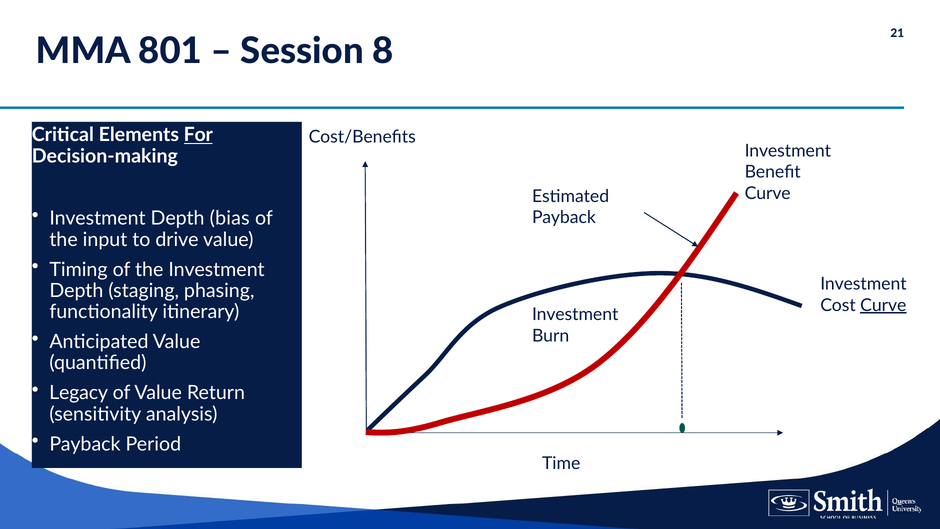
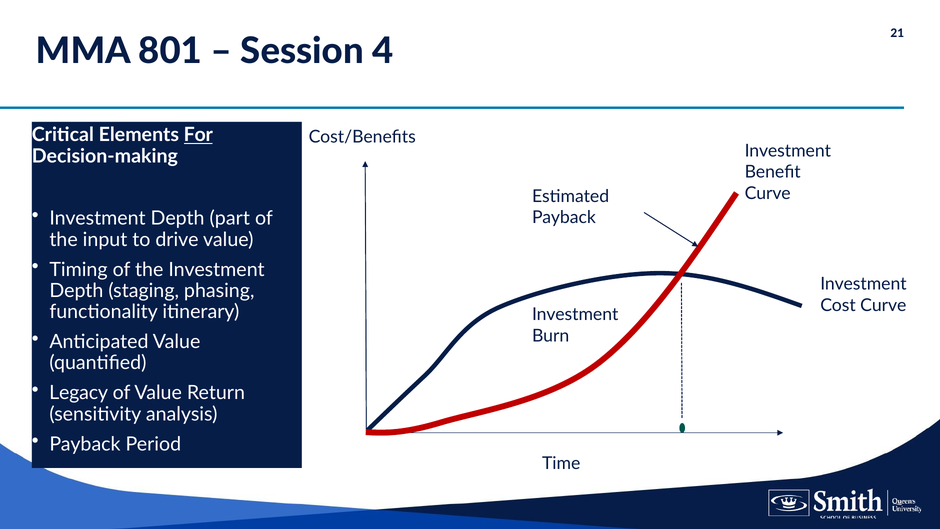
8: 8 -> 4 (383, 51)
bias: bias -> part (230, 218)
Curve underline: present -> none (883, 305)
